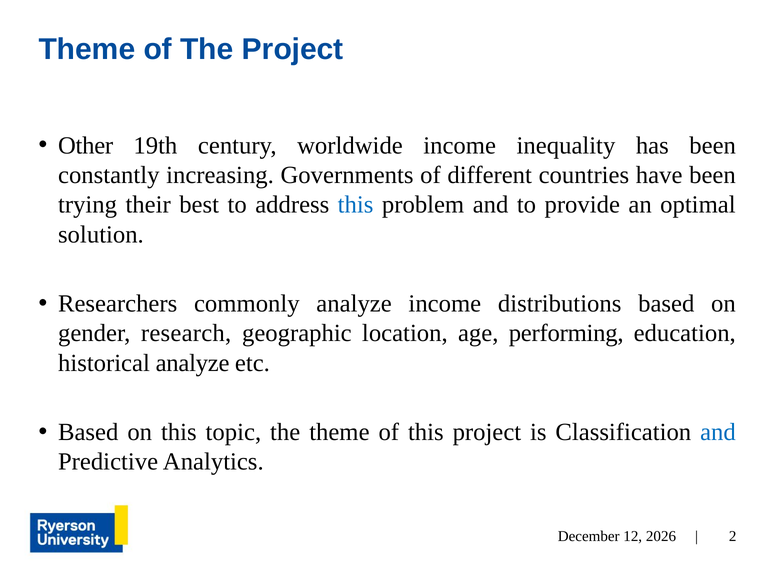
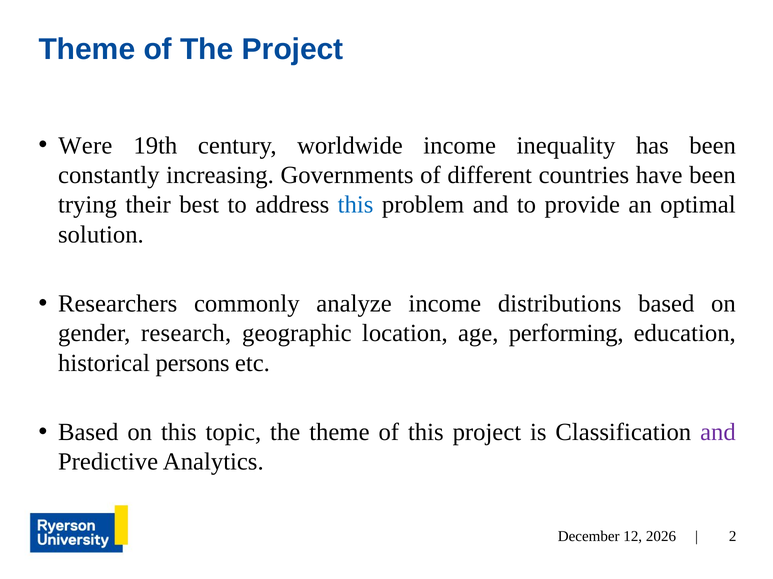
Other: Other -> Were (85, 146)
historical analyze: analyze -> persons (193, 363)
and colour: blue -> purple (718, 433)
